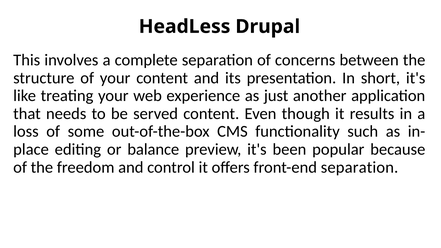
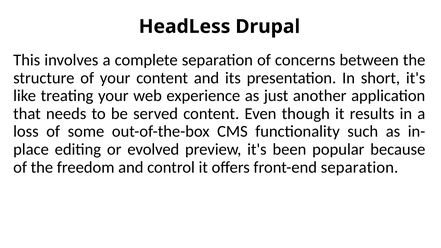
balance: balance -> evolved (153, 149)
